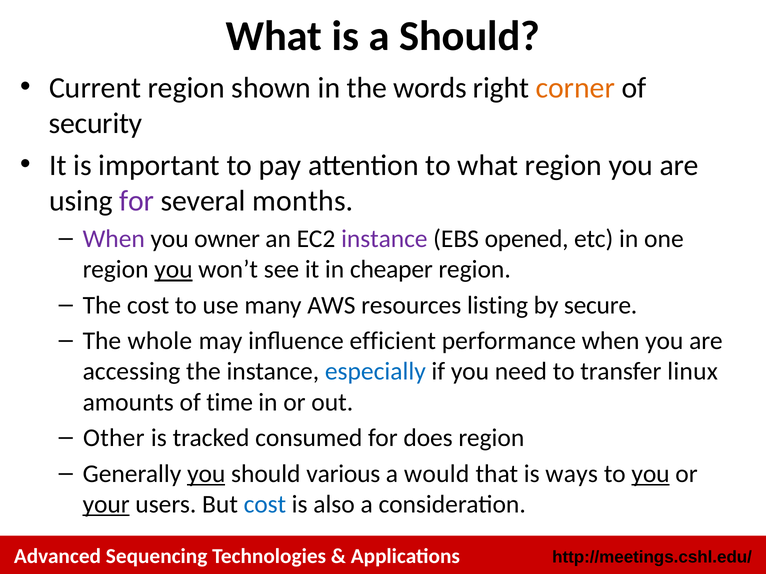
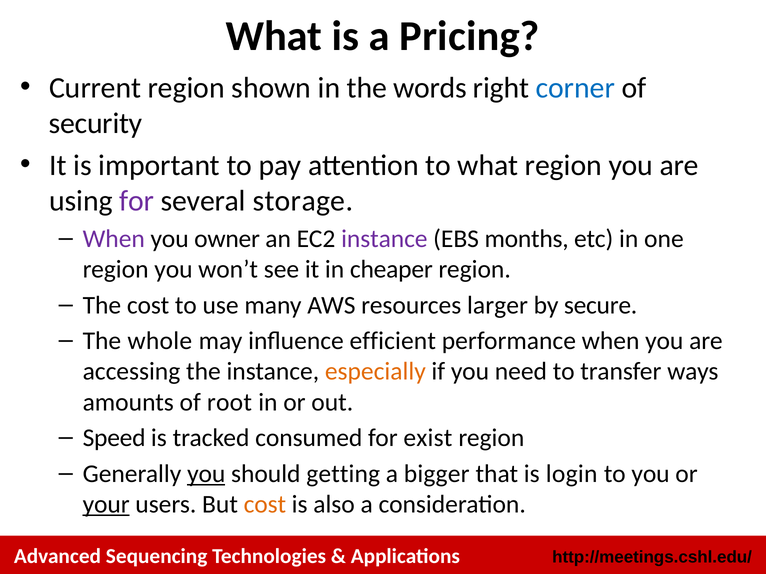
a Should: Should -> Pricing (470, 36)
corner colour: orange -> blue (575, 88)
months: months -> storage (303, 201)
opened: opened -> months (527, 239)
you underline: present -> none (173, 270)
listing: listing -> larger (497, 306)
especially colour: blue -> orange (375, 372)
linux: linux -> ways (693, 372)
time: time -> root (229, 403)
Other: Other -> Speed (114, 438)
does: does -> exist (428, 438)
various: various -> getting (343, 474)
would: would -> bigger (437, 474)
ways: ways -> login (572, 474)
you underline: present -> none (651, 474)
cost colour: blue -> orange (265, 505)
